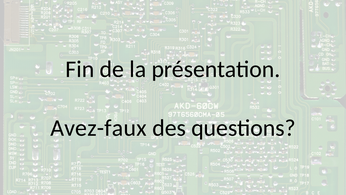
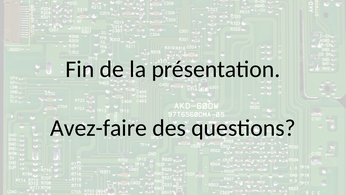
Avez-faux: Avez-faux -> Avez-faire (99, 128)
